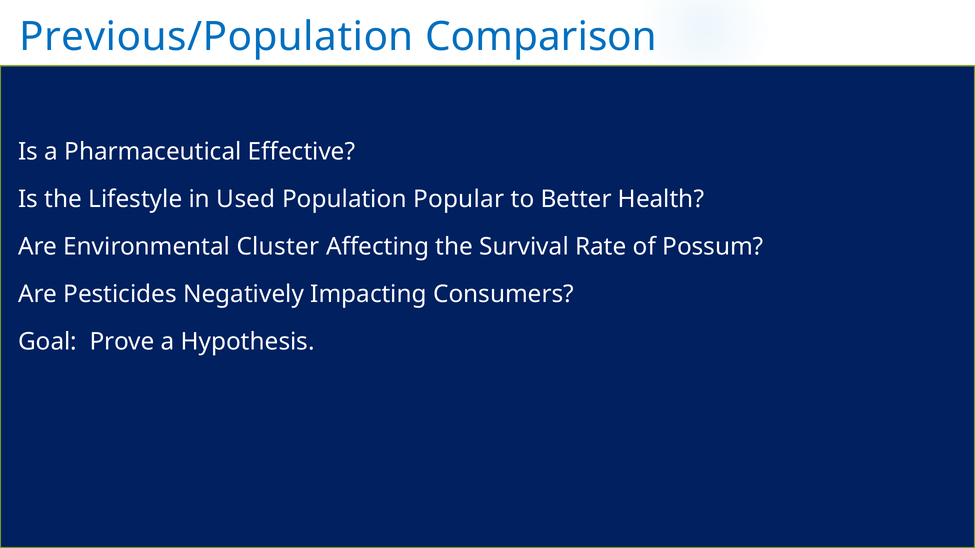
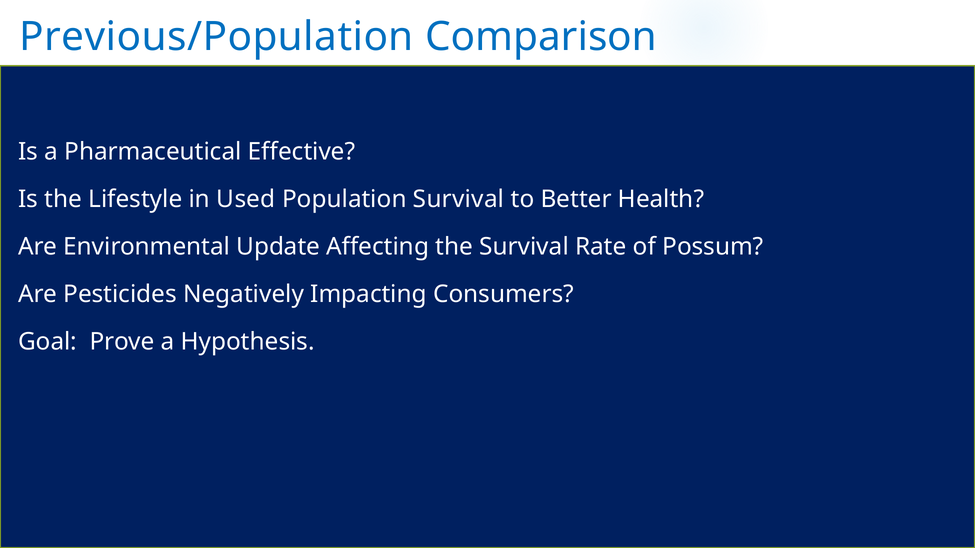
Population Popular: Popular -> Survival (459, 199)
Cluster: Cluster -> Update (278, 247)
